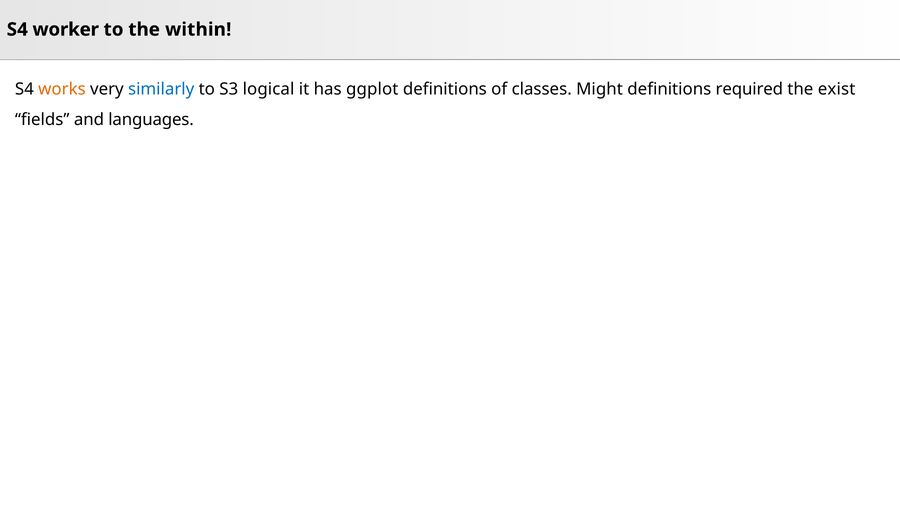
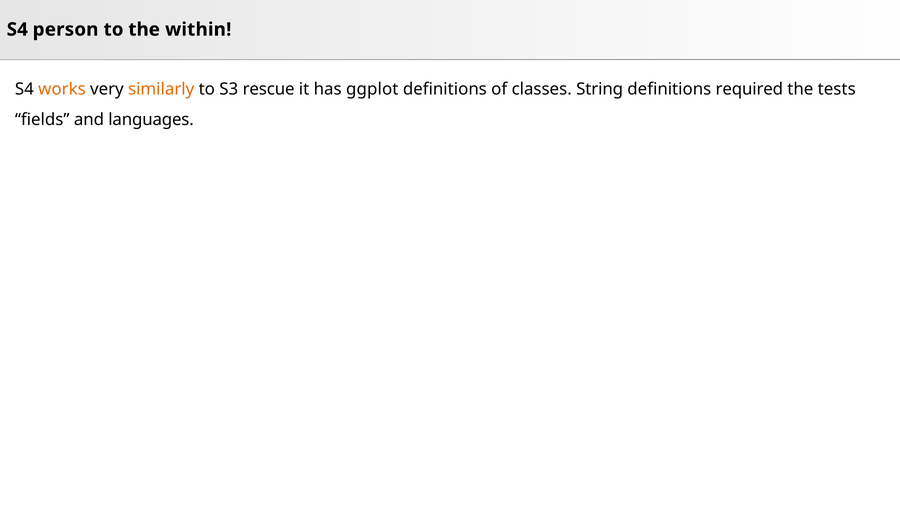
worker: worker -> person (66, 29)
similarly colour: blue -> orange (161, 89)
logical: logical -> rescue (269, 89)
Might: Might -> String (600, 89)
exist: exist -> tests (837, 89)
